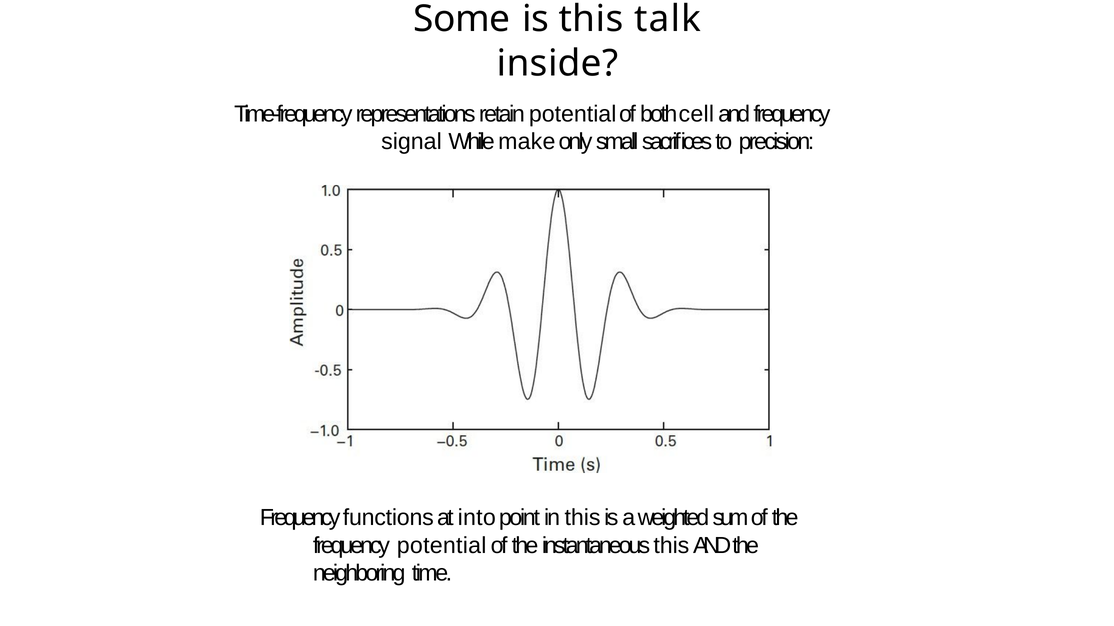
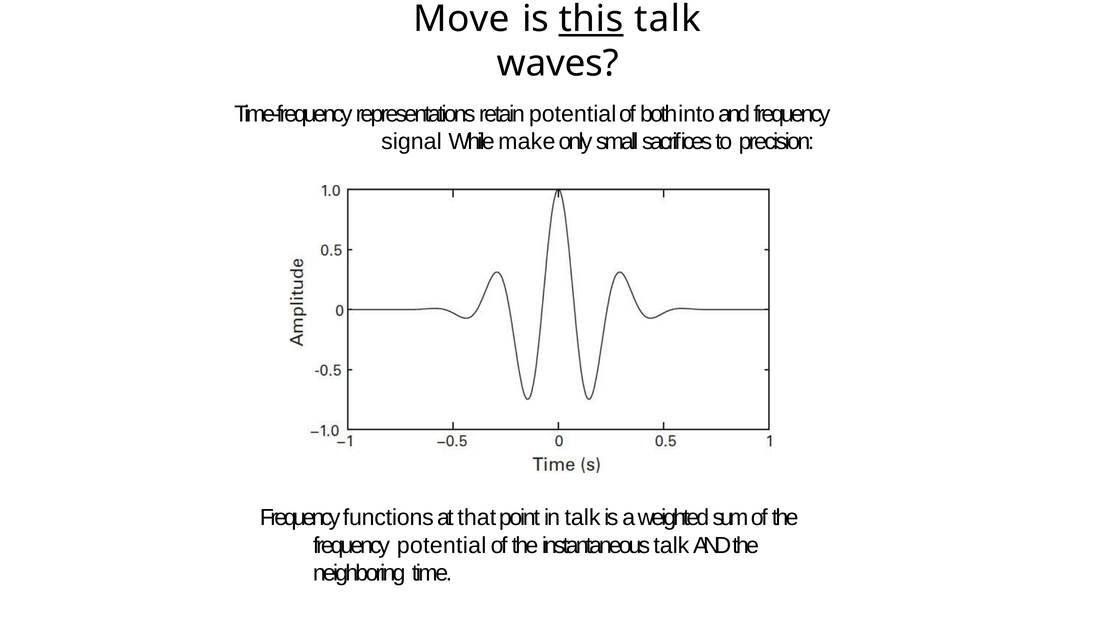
Some: Some -> Move (462, 19)
this underline: none -> present (591, 19)
inside: inside -> waves (558, 64)
cell: cell -> into (697, 114)
into: into -> that (477, 518)
in this: this -> talk (583, 518)
instantaneous this: this -> talk (671, 546)
